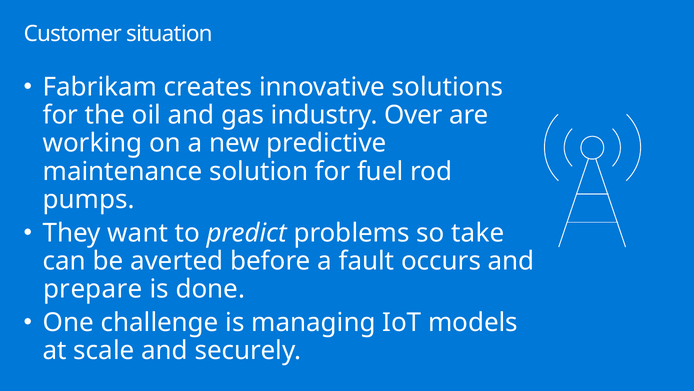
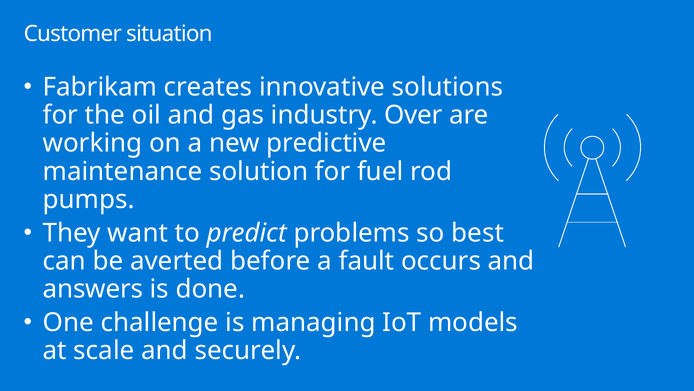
take: take -> best (478, 233)
prepare: prepare -> answers (93, 289)
